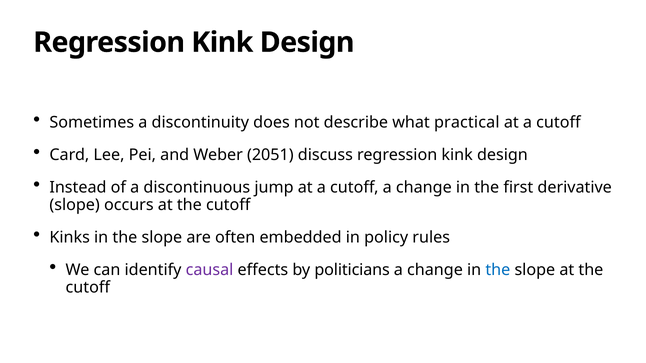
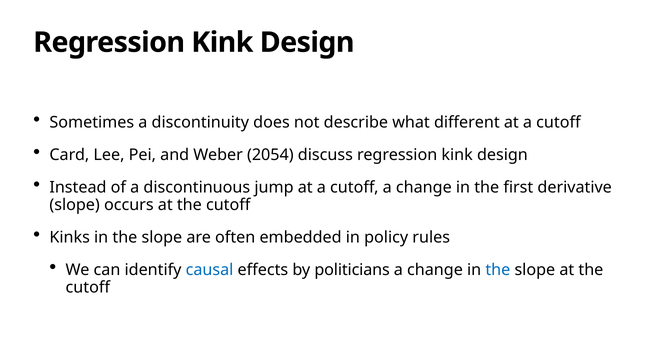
practical: practical -> different (467, 123)
2051: 2051 -> 2054 (270, 155)
causal colour: purple -> blue (210, 270)
